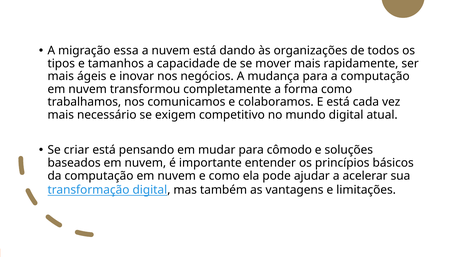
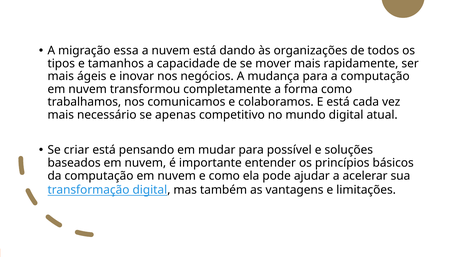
exigem: exigem -> apenas (175, 115)
cômodo: cômodo -> possível (289, 150)
